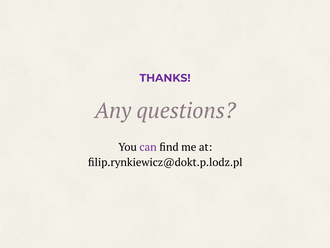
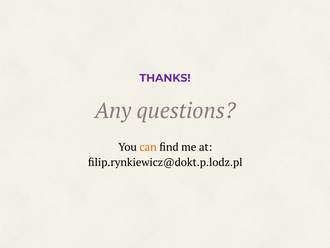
can colour: purple -> orange (148, 147)
